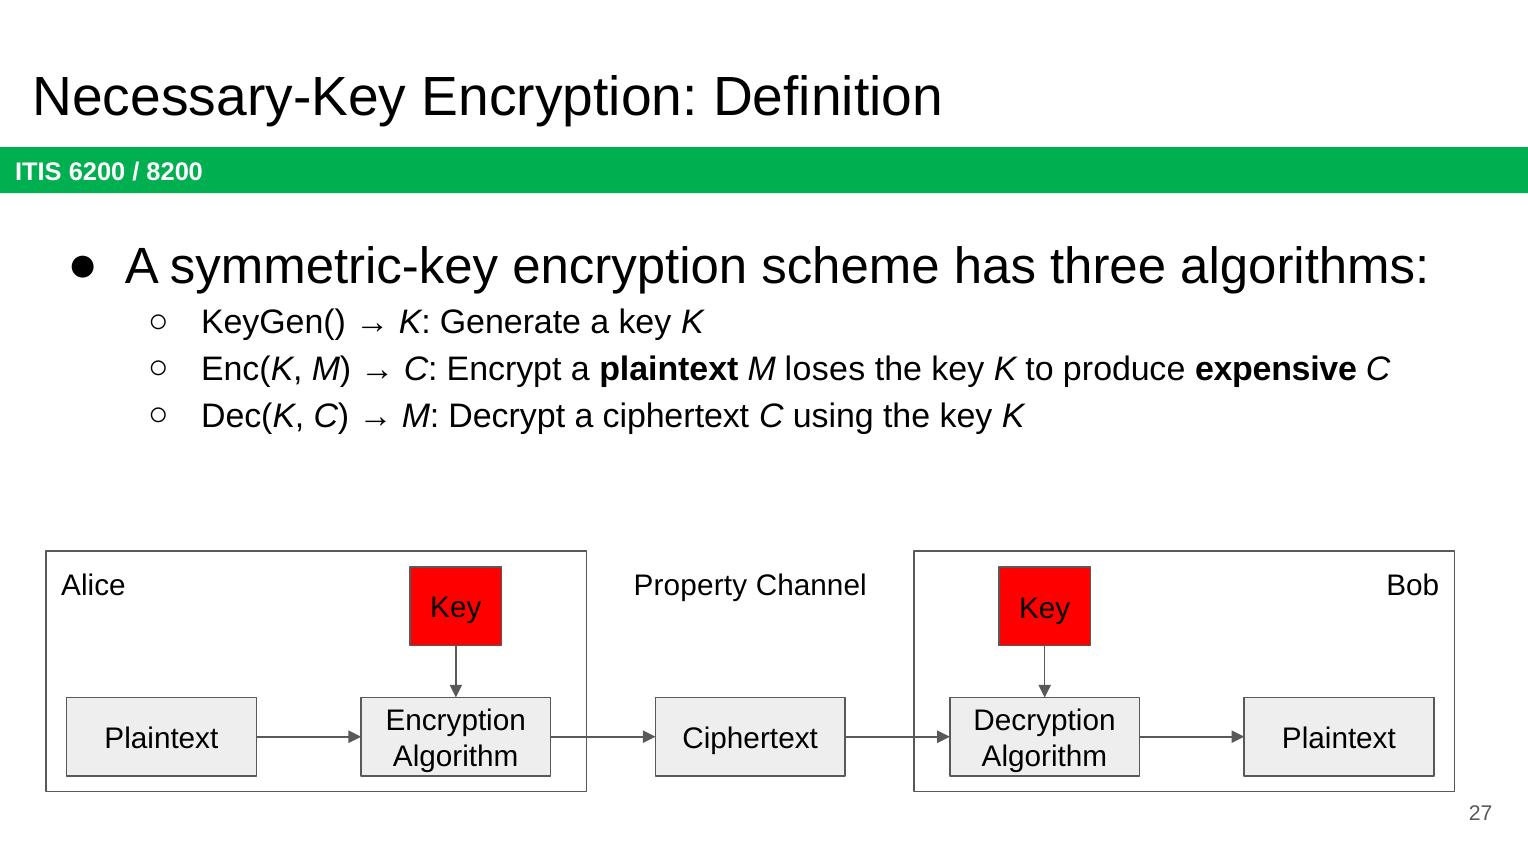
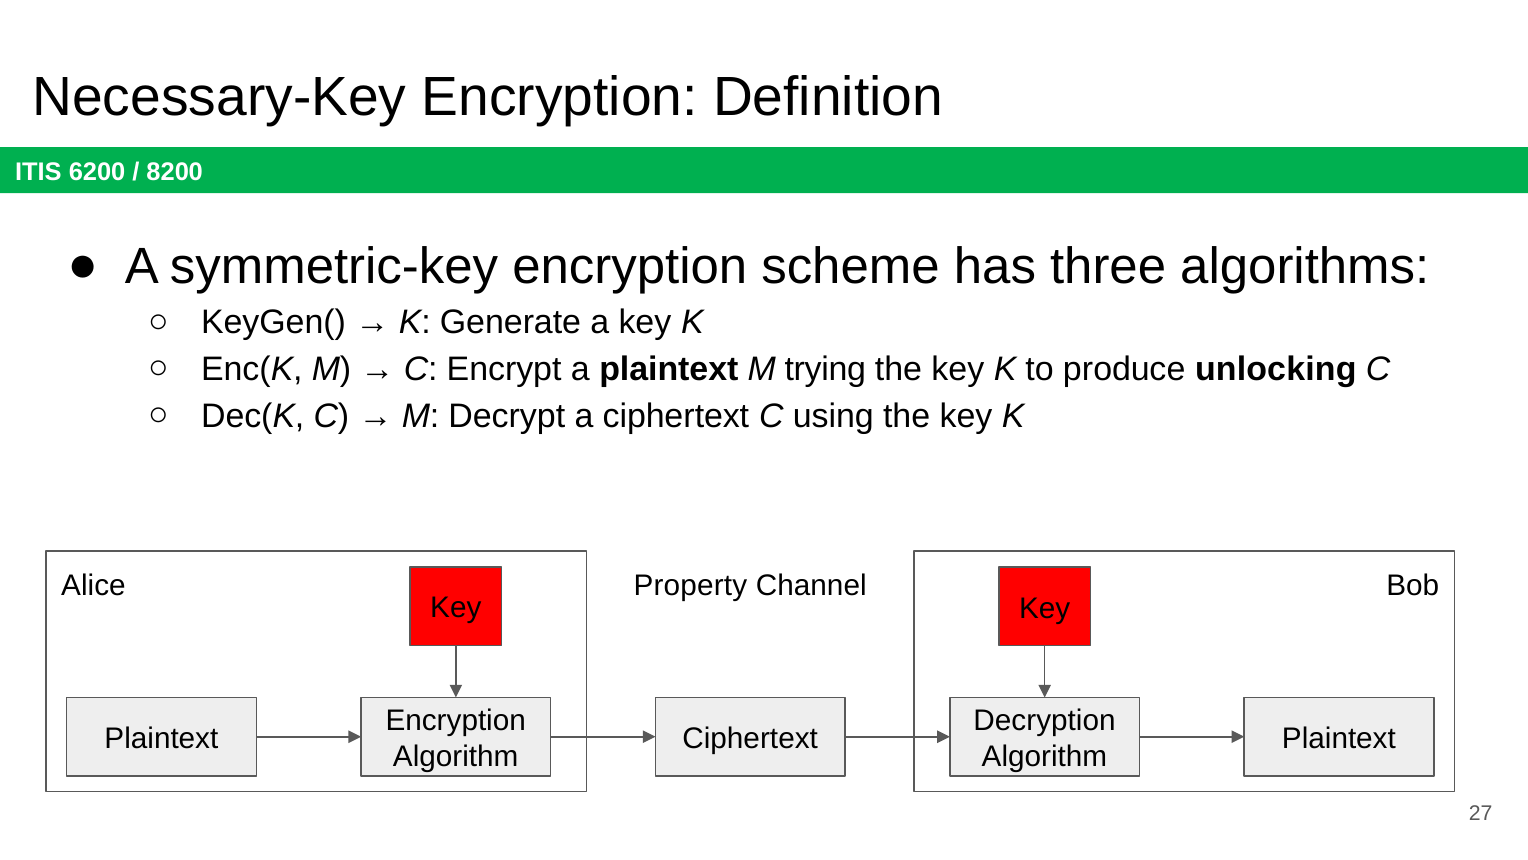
loses: loses -> trying (825, 369)
expensive: expensive -> unlocking (1276, 369)
